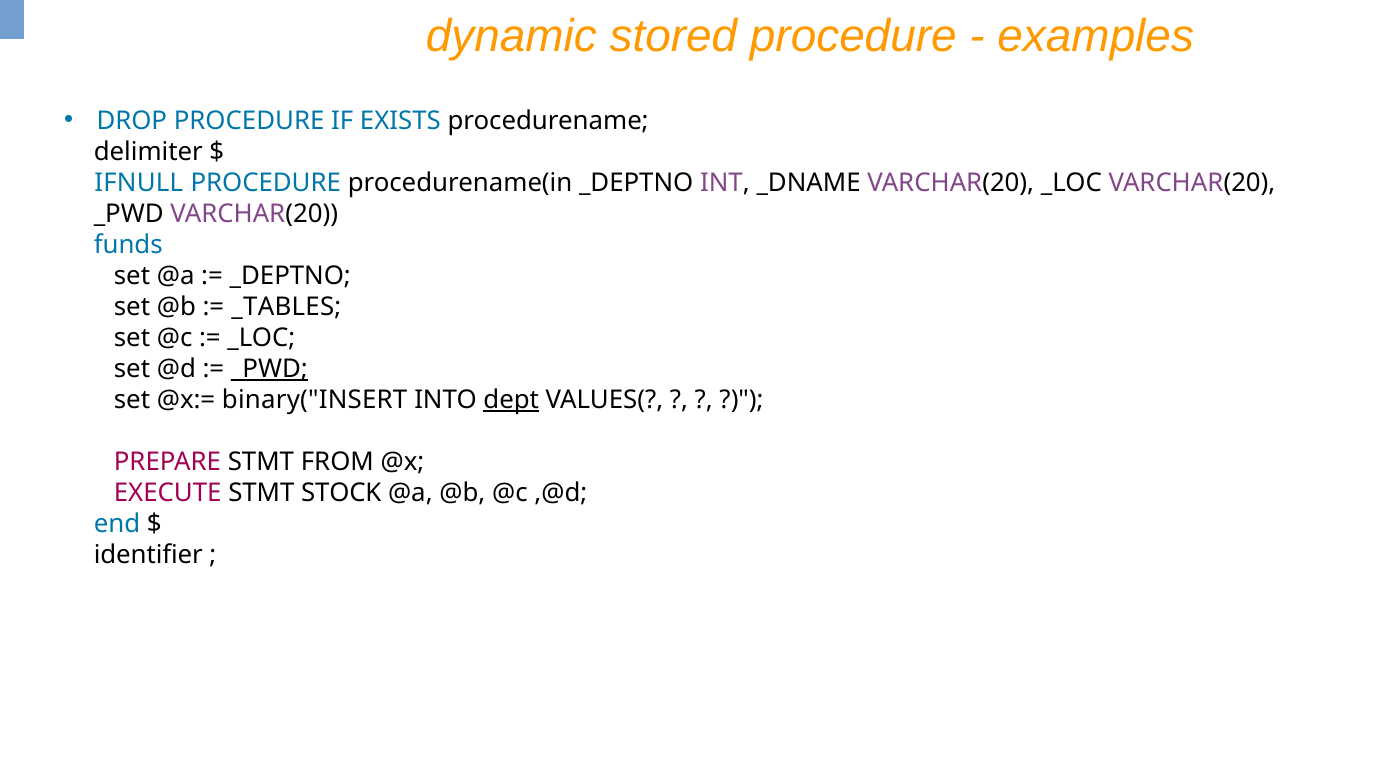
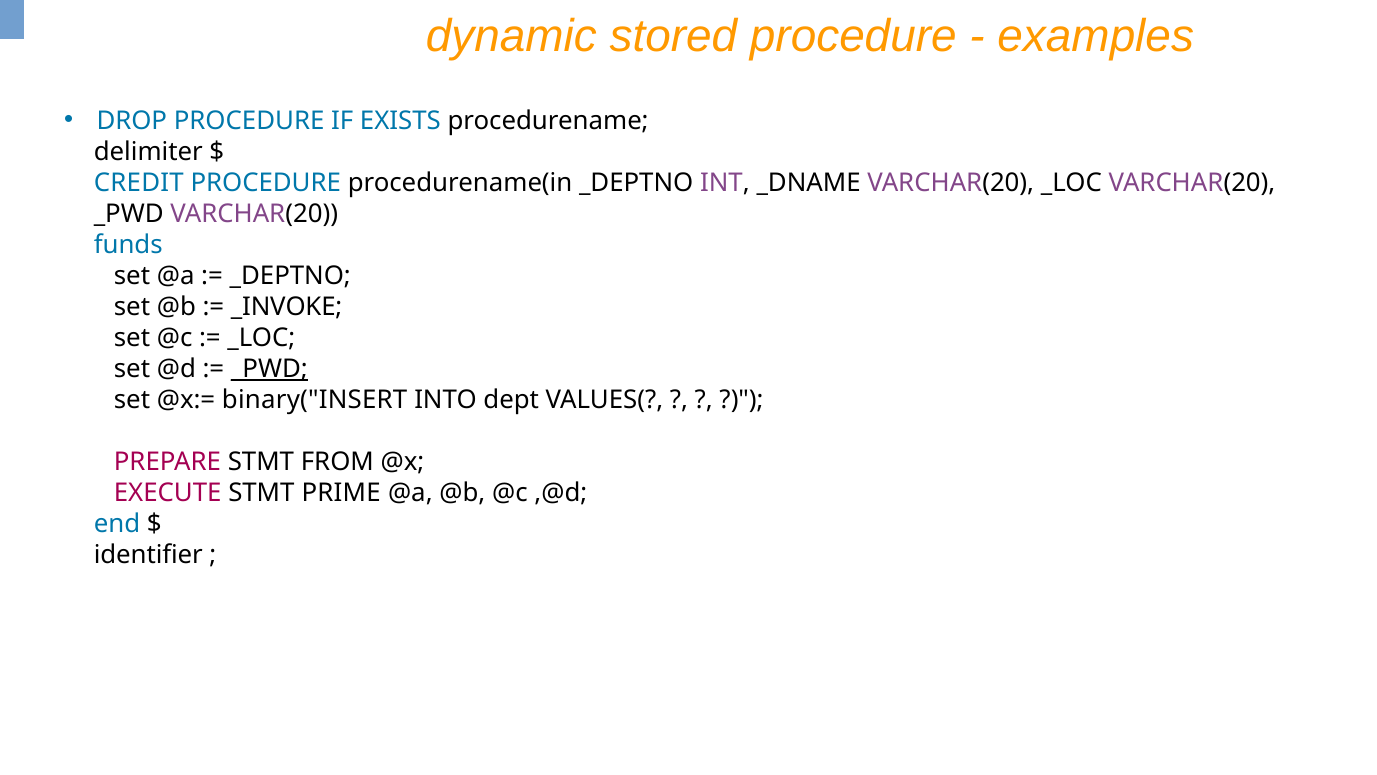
IFNULL: IFNULL -> CREDIT (139, 183)
_TABLES: _TABLES -> _INVOKE (287, 307)
dept underline: present -> none (511, 399)
STOCK: STOCK -> PRIME (341, 492)
